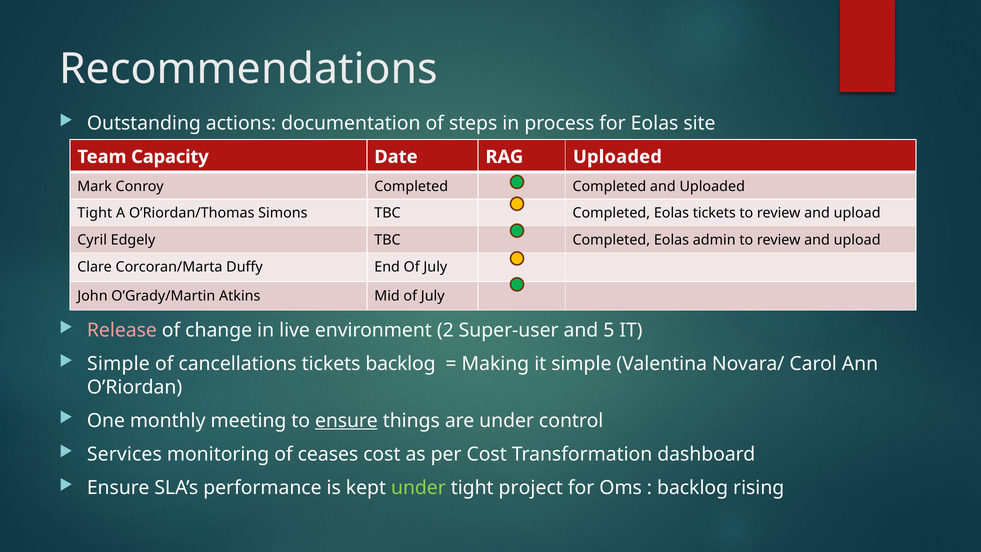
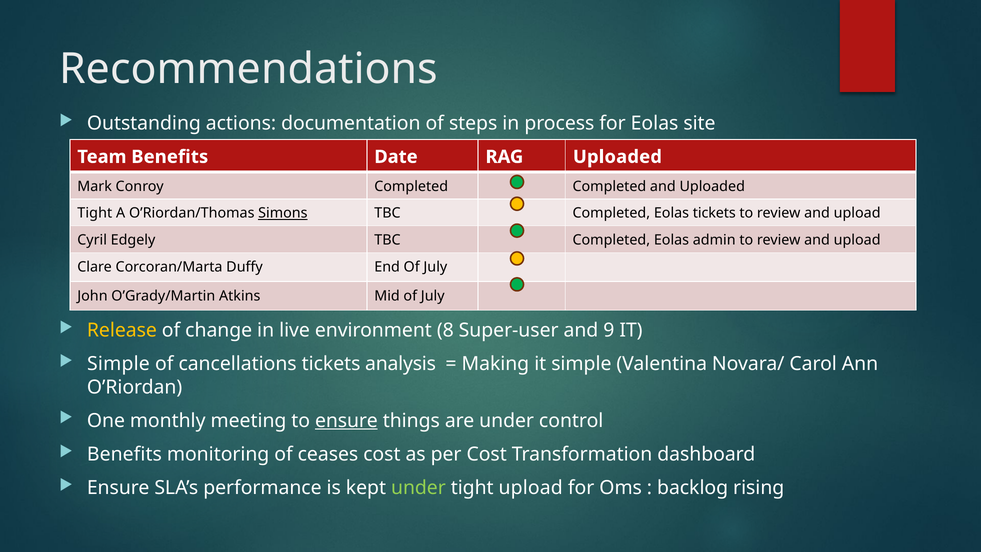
Team Capacity: Capacity -> Benefits (170, 157)
Simons underline: none -> present (283, 213)
Release colour: pink -> yellow (122, 330)
2: 2 -> 8 (445, 330)
5: 5 -> 9 (609, 330)
tickets backlog: backlog -> analysis (401, 364)
Services: Services -> Benefits (124, 454)
tight project: project -> upload (531, 488)
